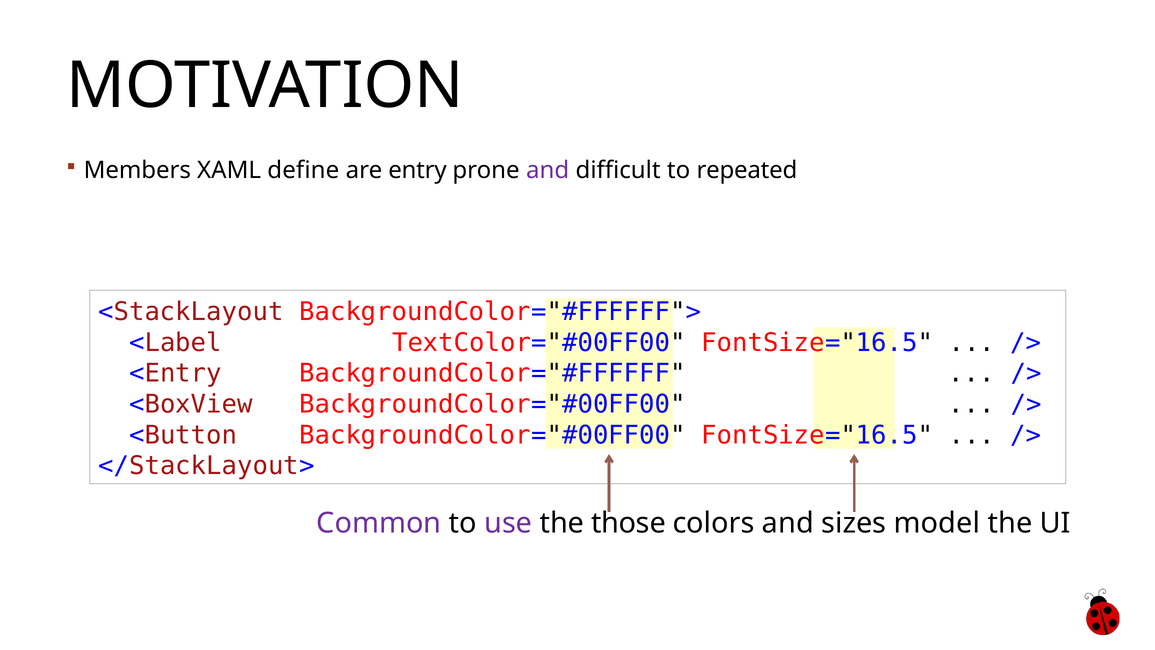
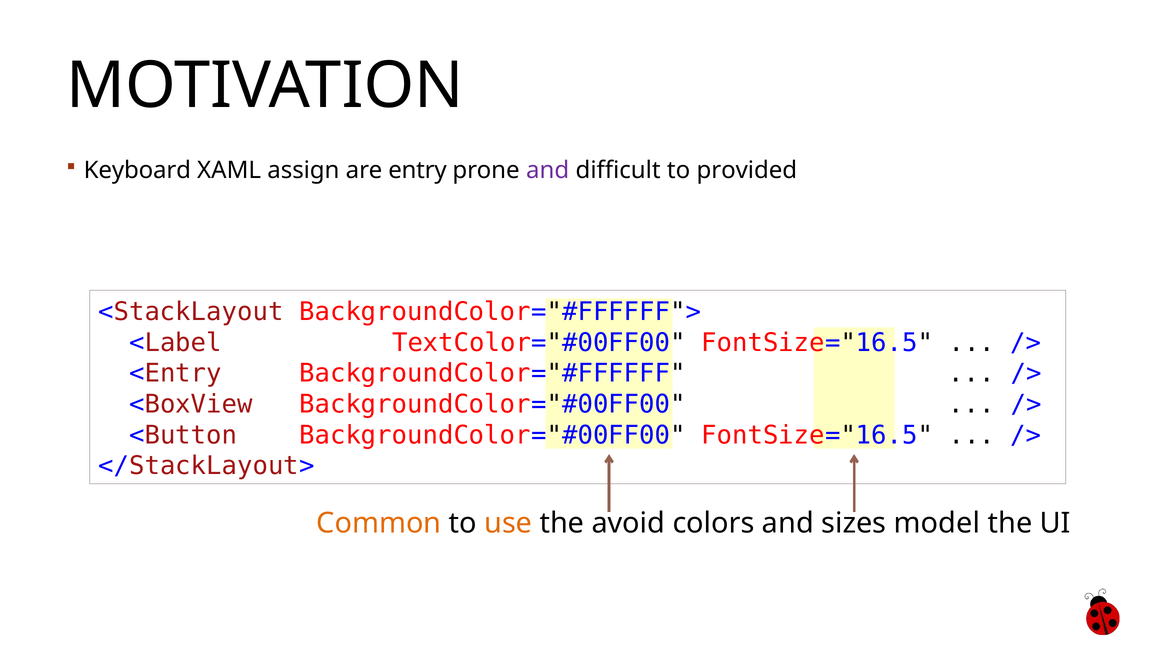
Members: Members -> Keyboard (137, 170)
define: define -> assign (303, 170)
repeated: repeated -> provided (747, 170)
Common colour: purple -> orange (379, 523)
use colour: purple -> orange (508, 523)
those: those -> avoid (628, 523)
